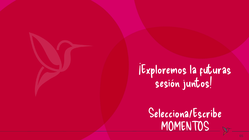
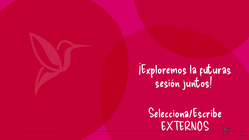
MOMENTOS: MOMENTOS -> EXTERNOS (185, 127)
